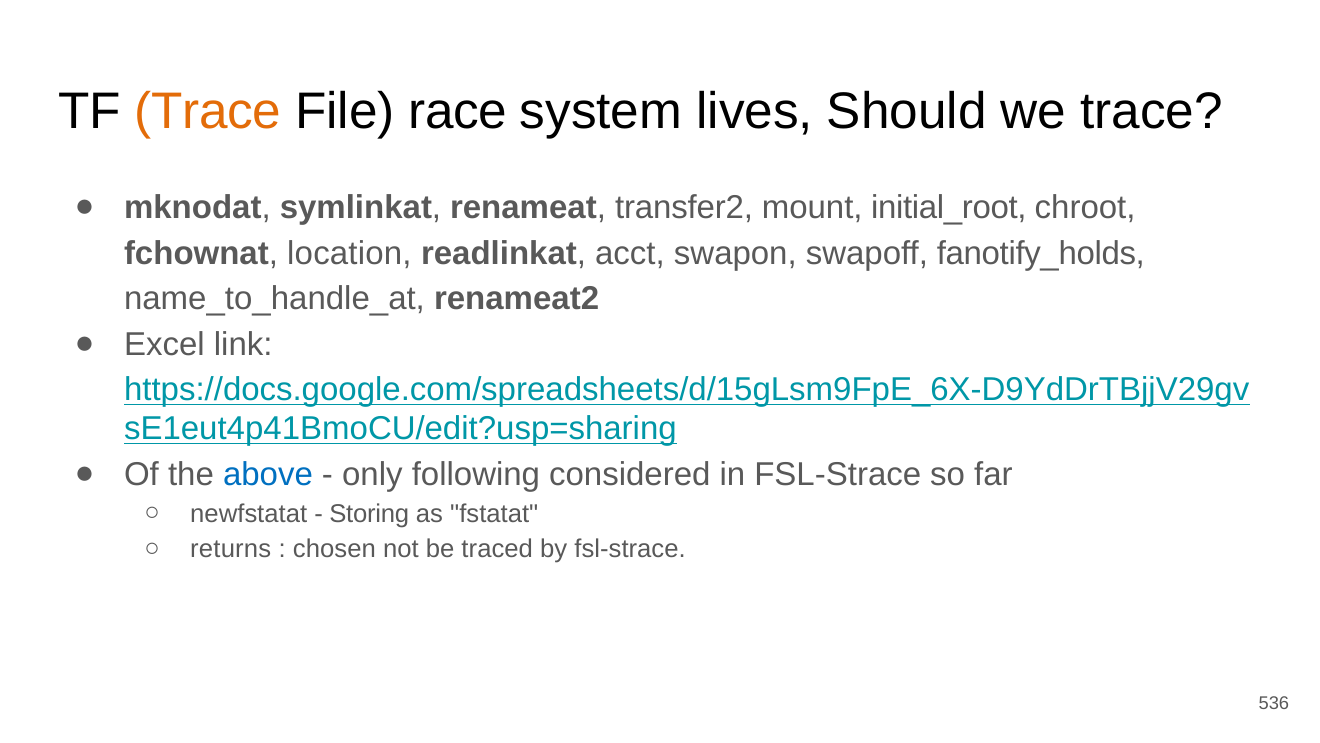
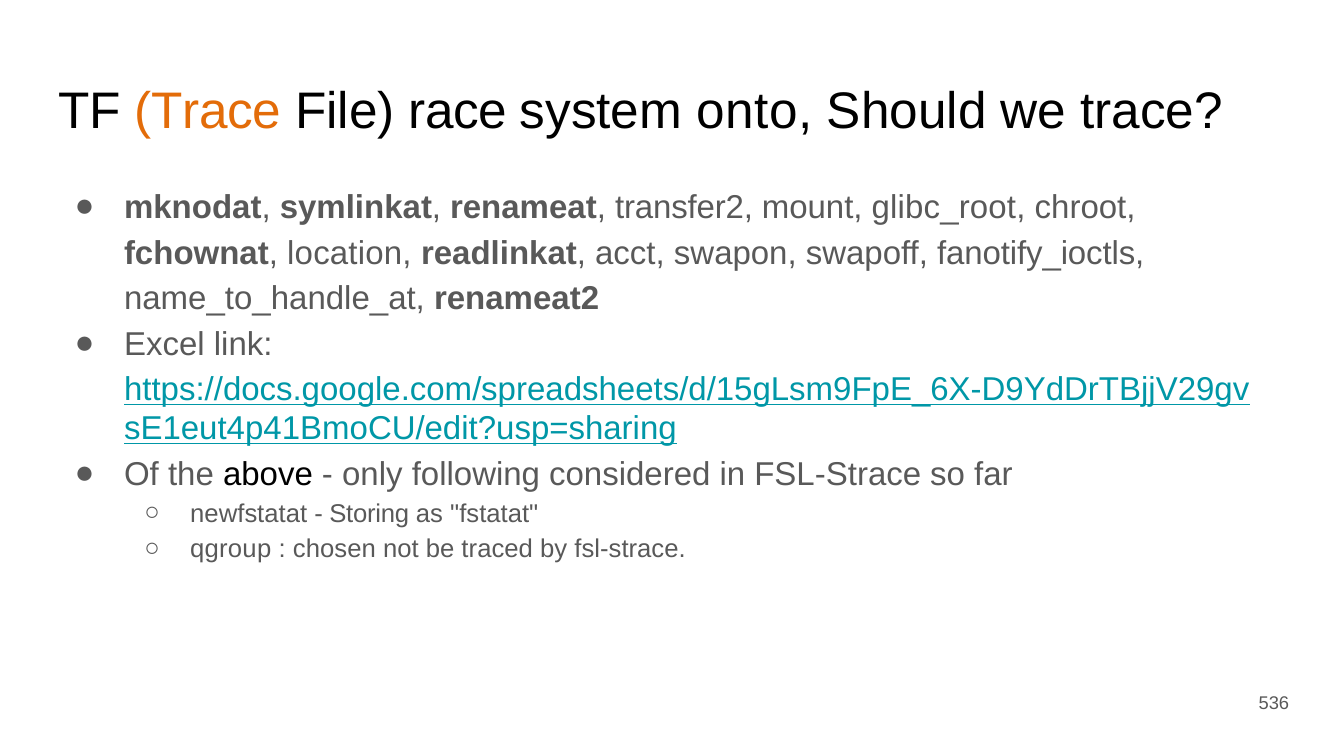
lives: lives -> onto (754, 112)
initial_root: initial_root -> glibc_root (949, 208)
fanotify_holds: fanotify_holds -> fanotify_ioctls (1041, 253)
above colour: blue -> black (268, 474)
returns: returns -> qgroup (231, 549)
